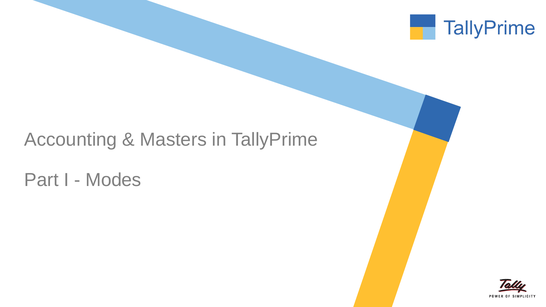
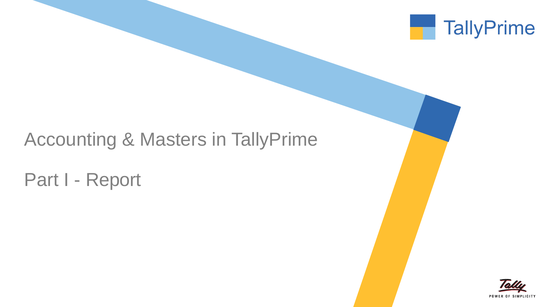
Modes: Modes -> Report (113, 180)
